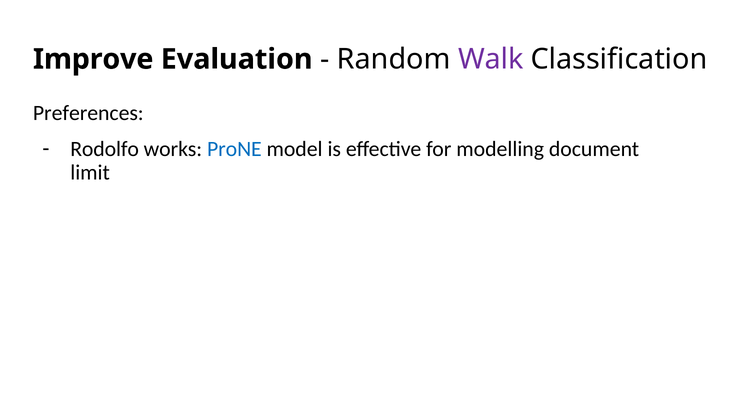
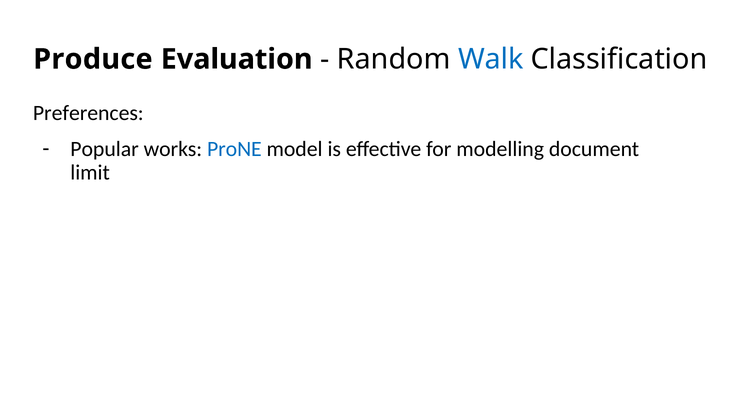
Improve: Improve -> Produce (93, 59)
Walk colour: purple -> blue (491, 59)
Rodolfo: Rodolfo -> Popular (105, 149)
